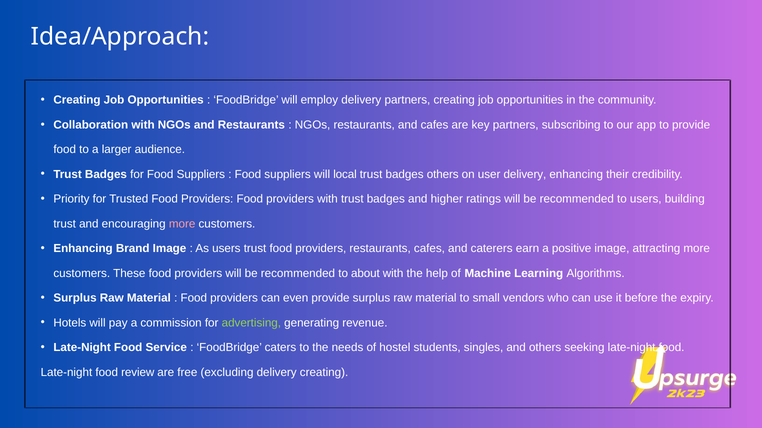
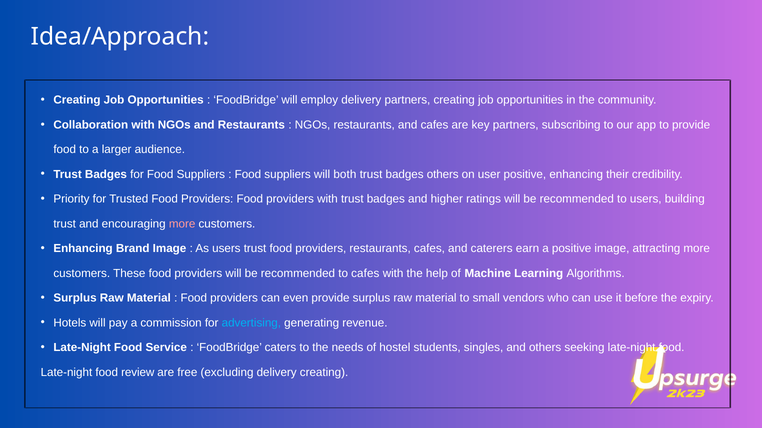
local: local -> both (345, 175)
user delivery: delivery -> positive (525, 175)
to about: about -> cafes (365, 274)
advertising colour: light green -> light blue (251, 323)
